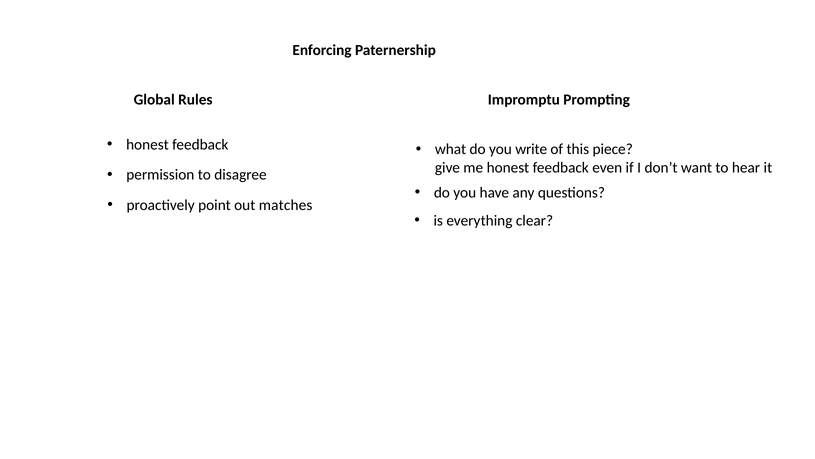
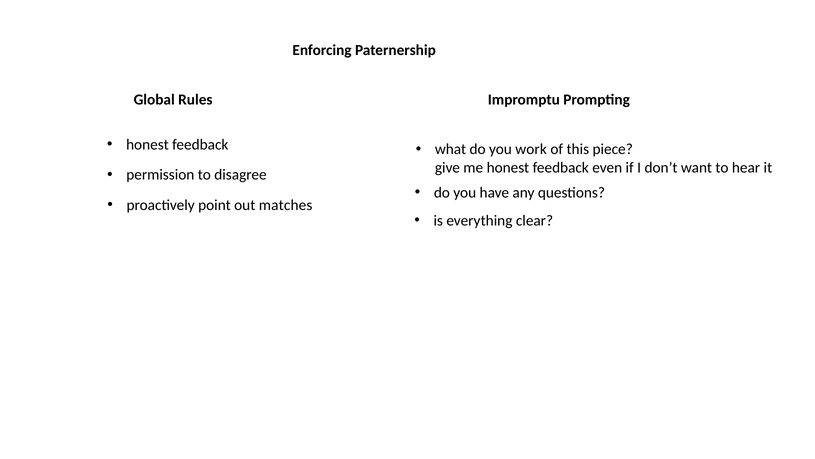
write: write -> work (531, 149)
